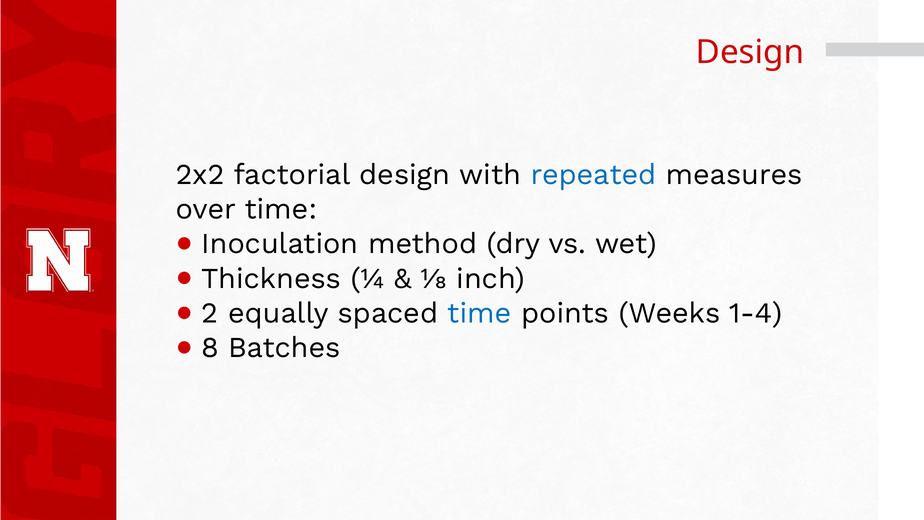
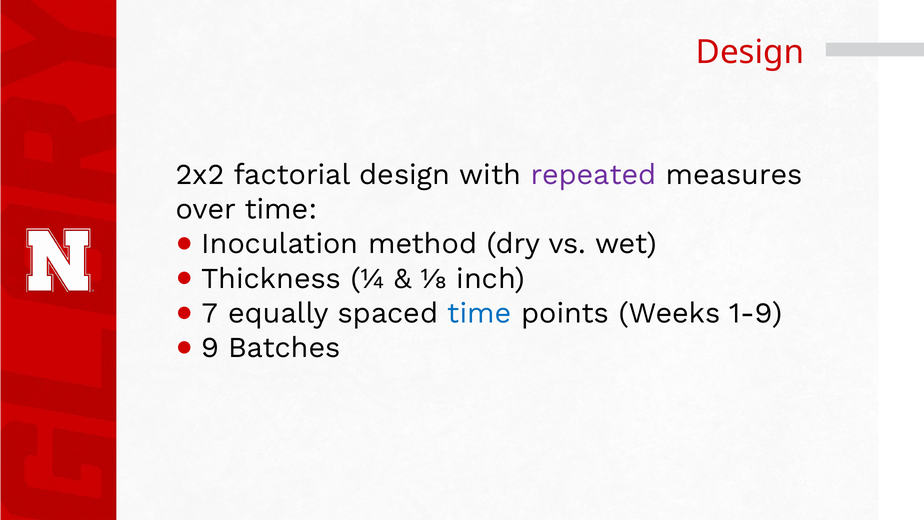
repeated colour: blue -> purple (594, 174)
2: 2 -> 7 (210, 313)
1-4: 1-4 -> 1-9 (756, 313)
8: 8 -> 9 (210, 348)
